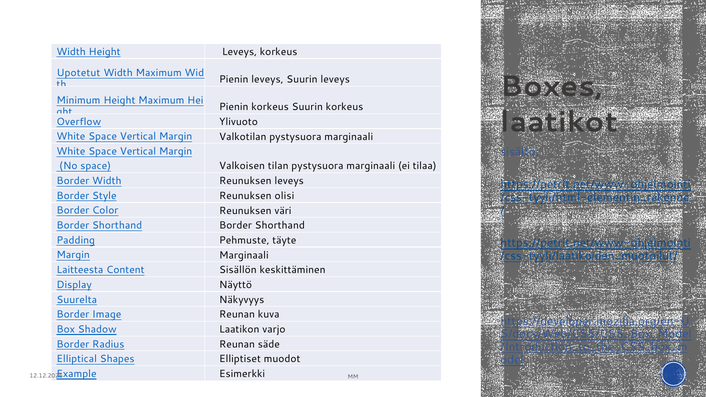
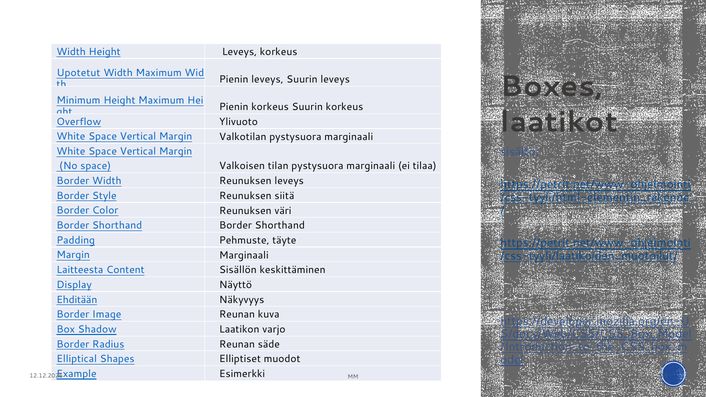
olisi: olisi -> siitä (284, 196)
Suurelta: Suurelta -> Ehditään (77, 300)
